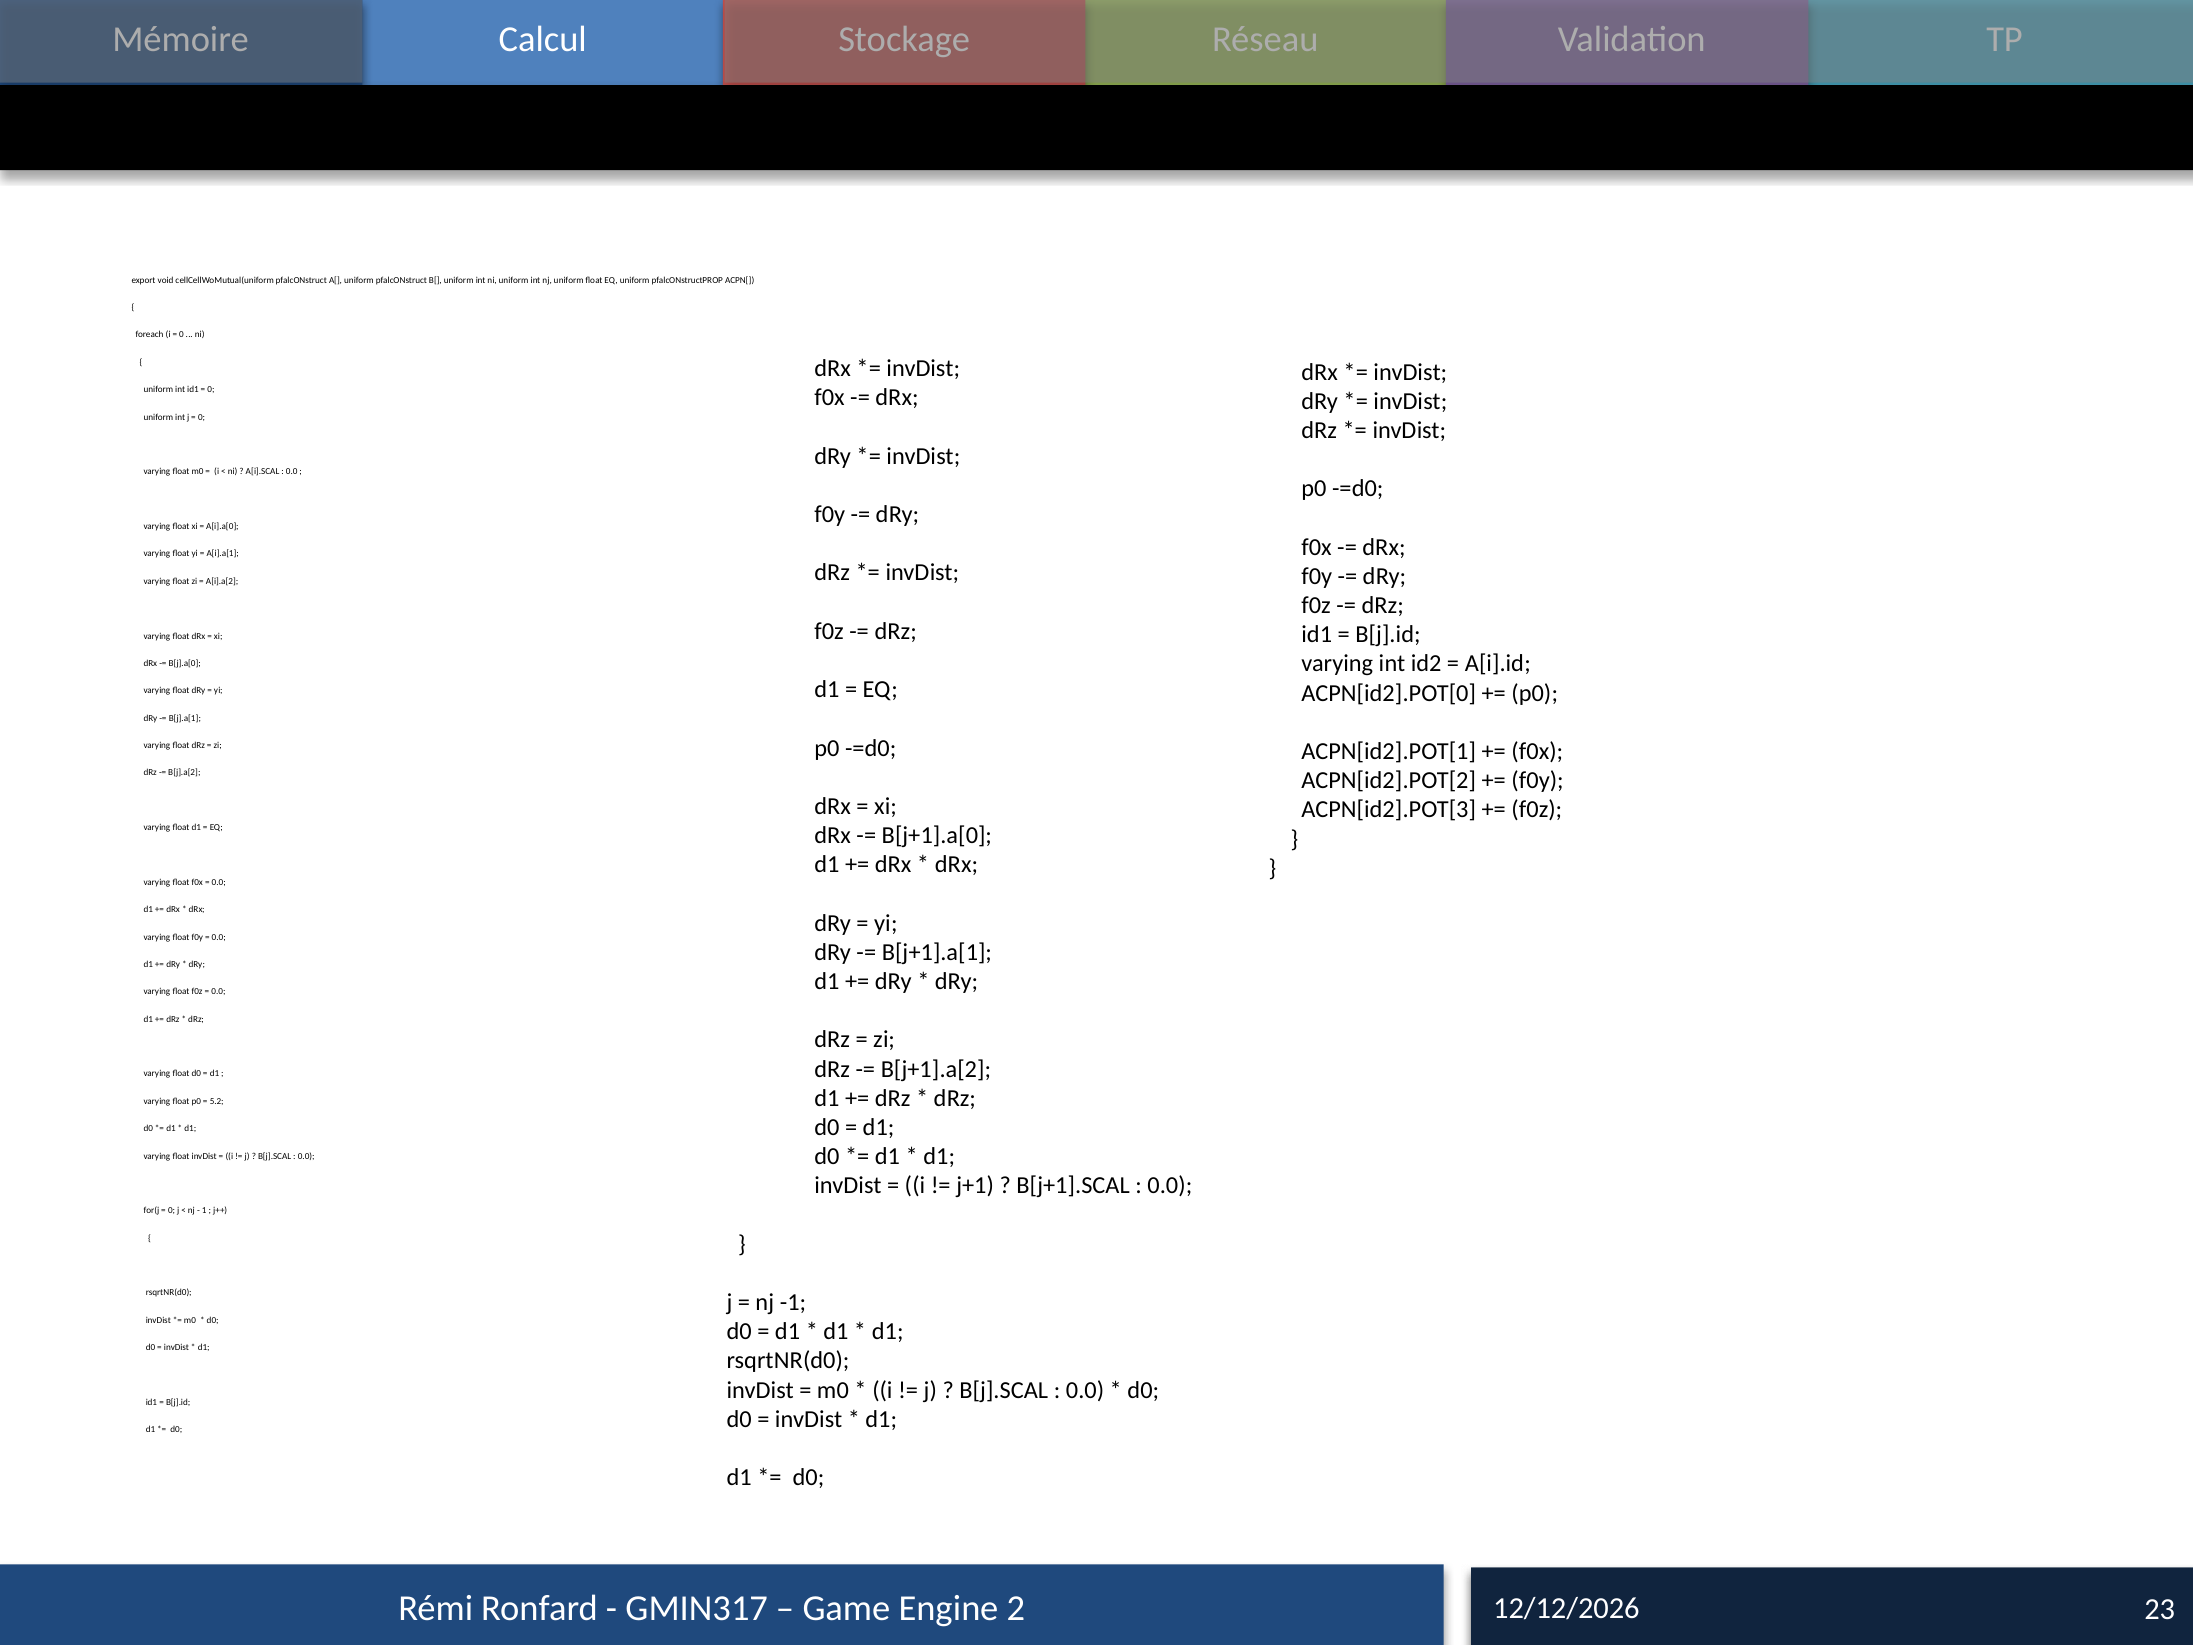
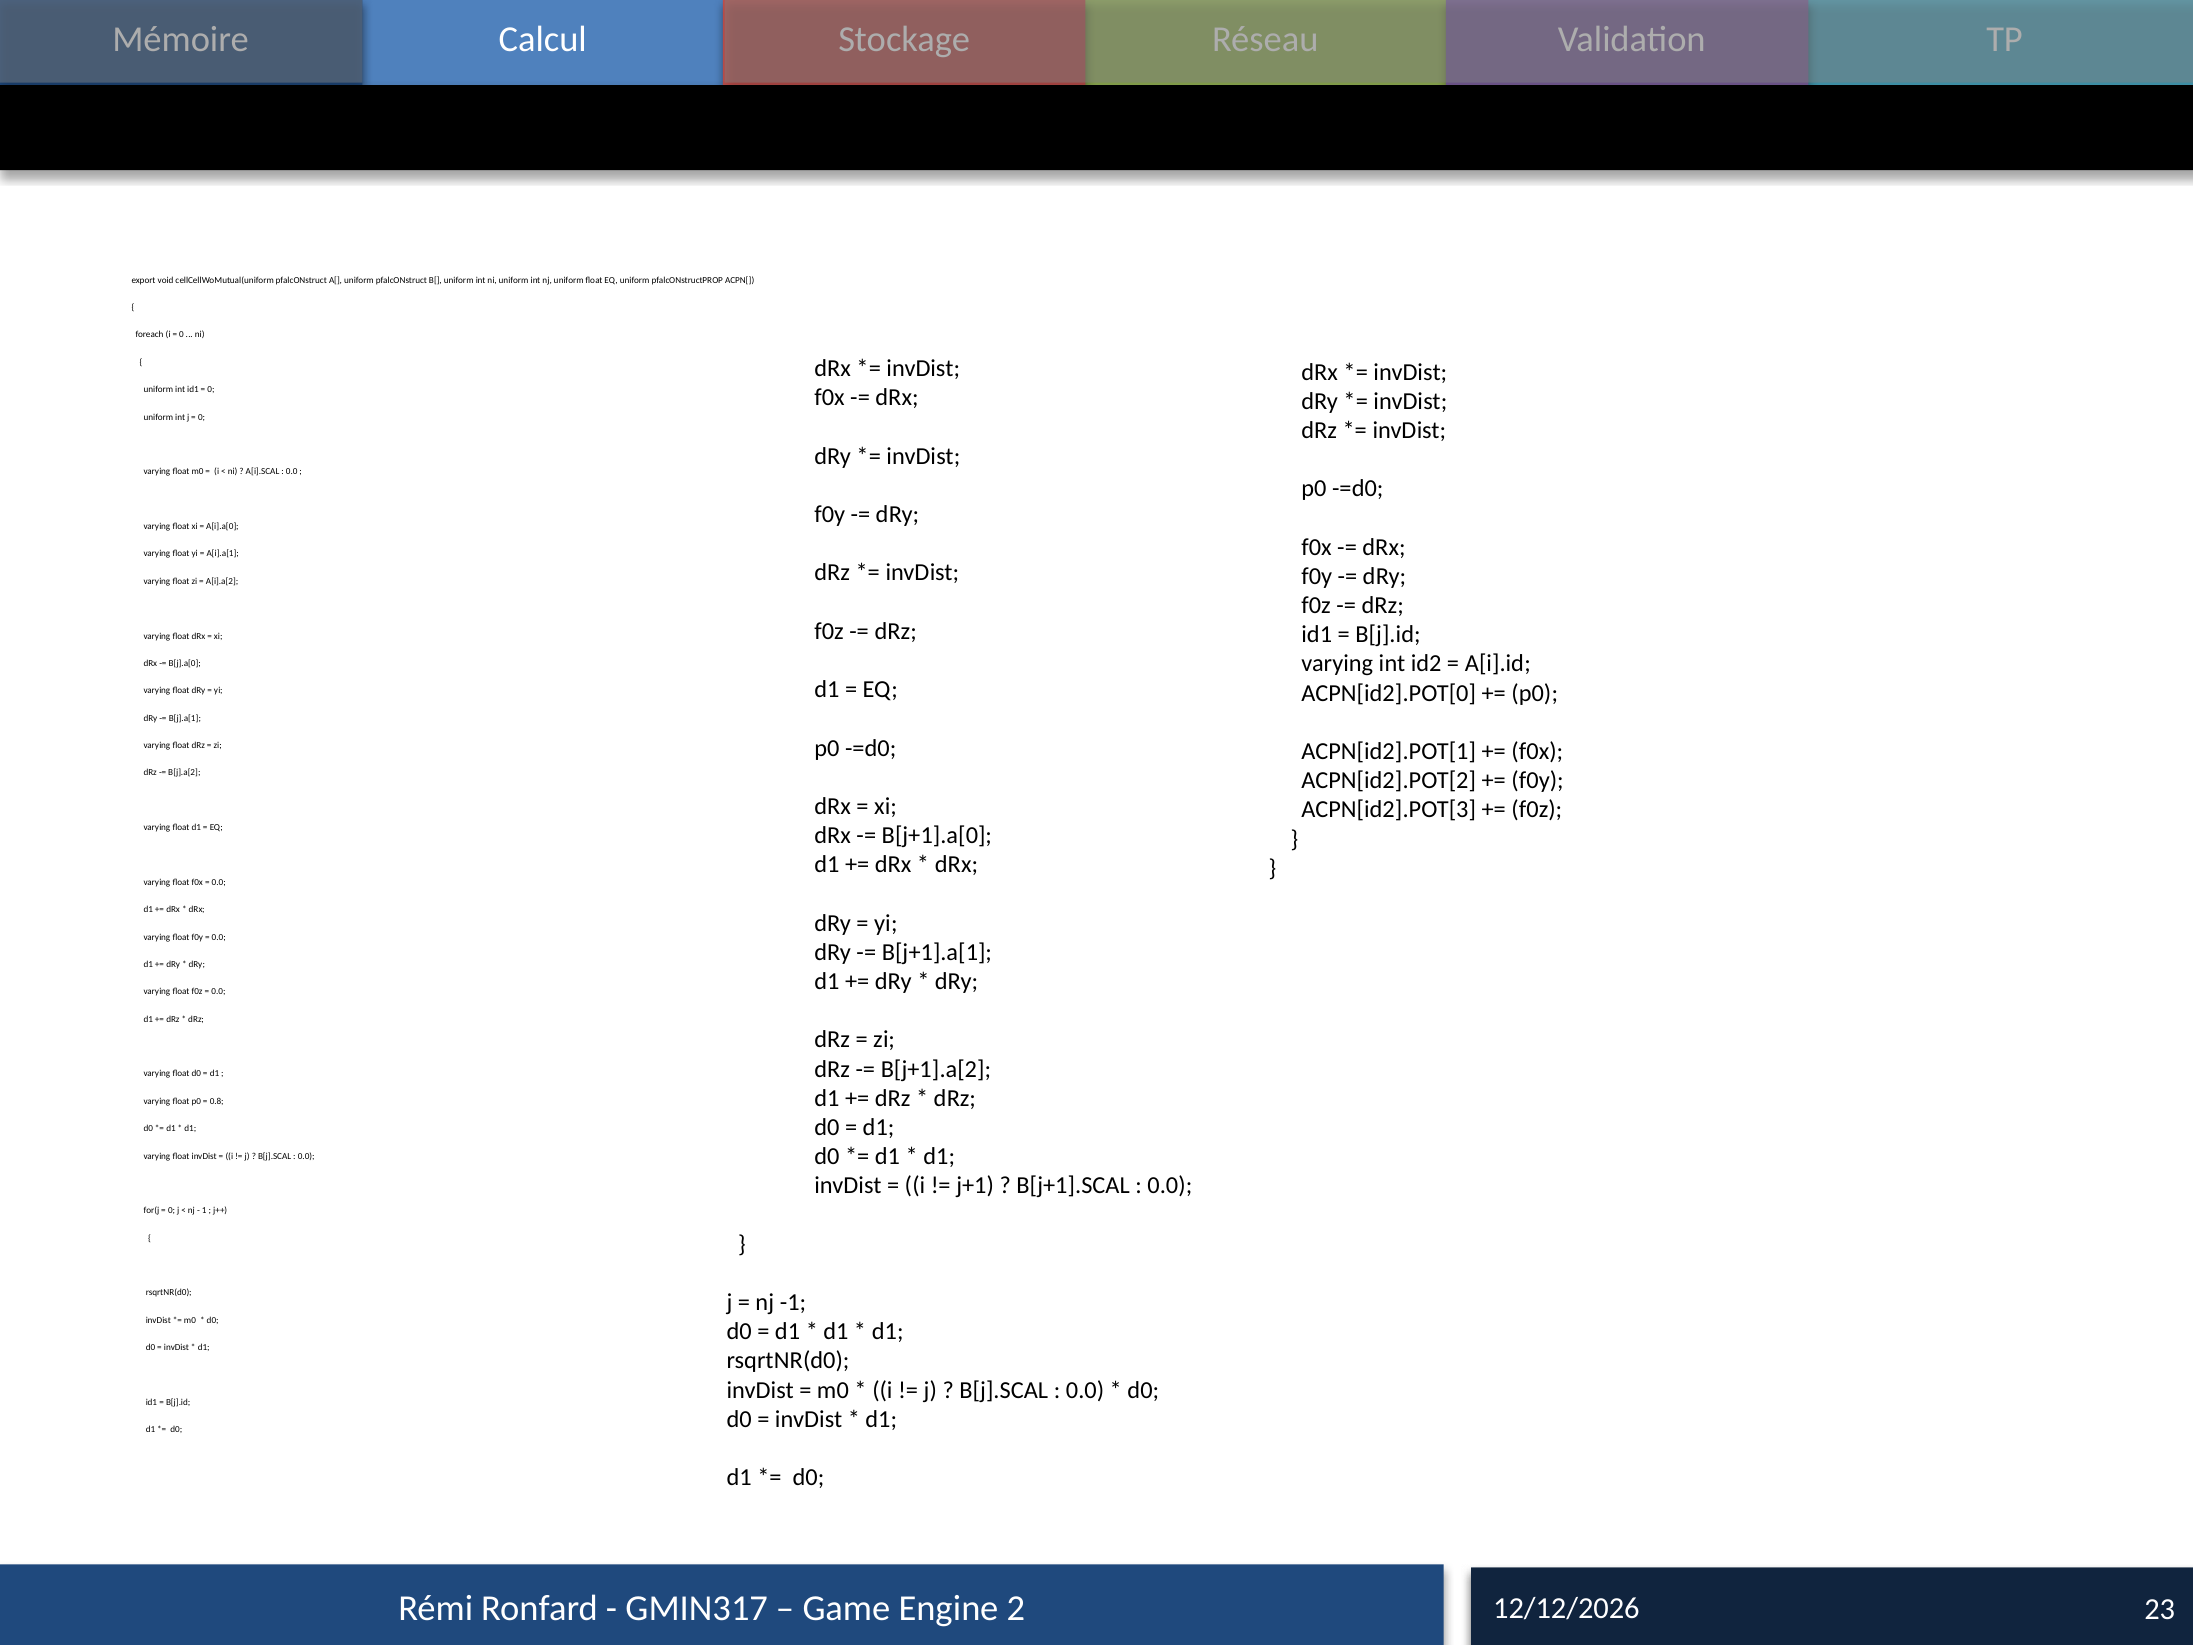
5.2: 5.2 -> 0.8 (217, 1101)
